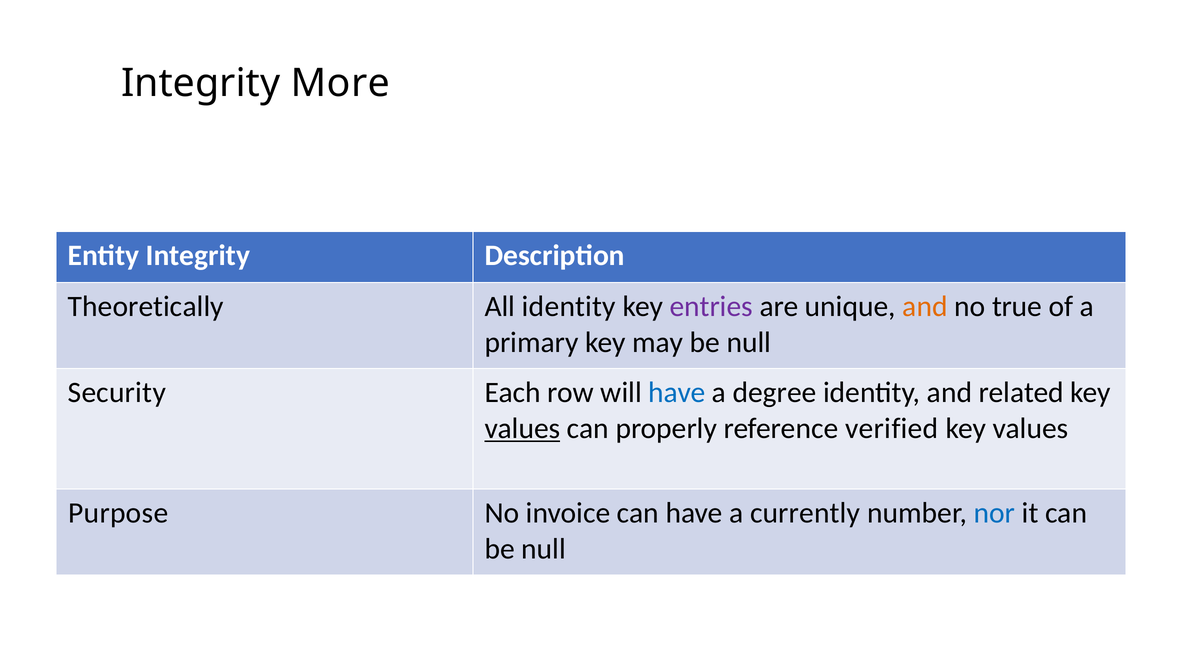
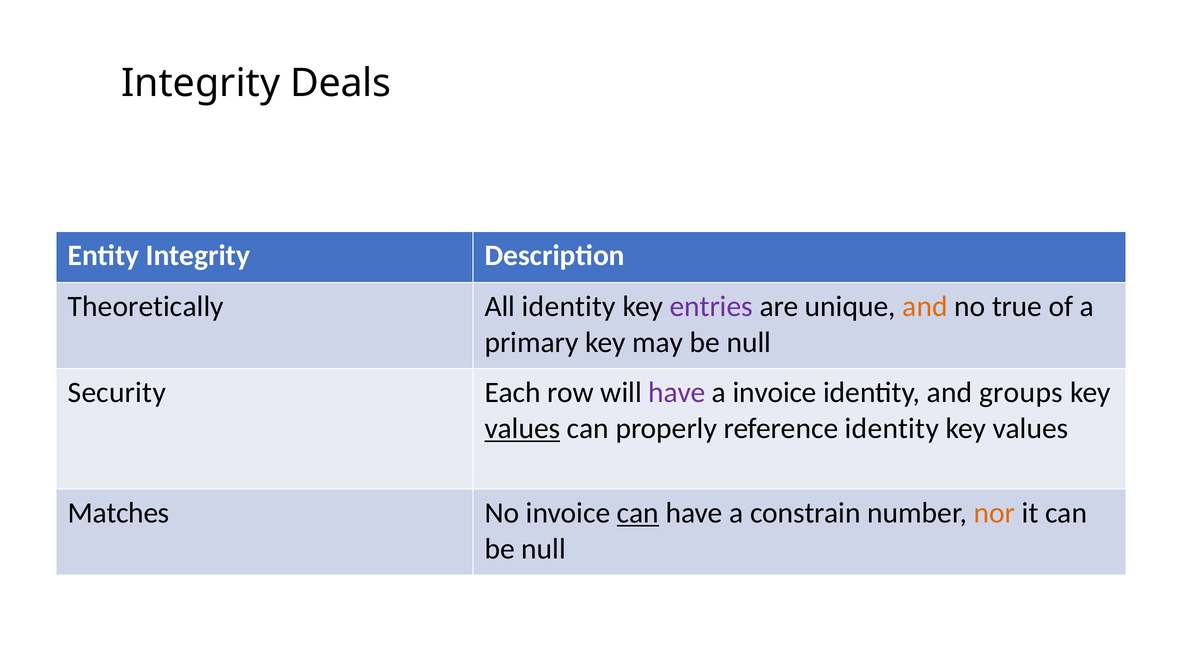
More: More -> Deals (341, 83)
have colour: blue -> purple (677, 392)
a degree: degree -> invoice (775, 392)
related: related -> groups (1021, 392)
reference verified: verified -> identity (892, 428)
Purpose: Purpose -> Matches (119, 513)
can underline: none -> present (638, 513)
currently: currently -> constrain (805, 513)
nor colour: blue -> orange (994, 513)
